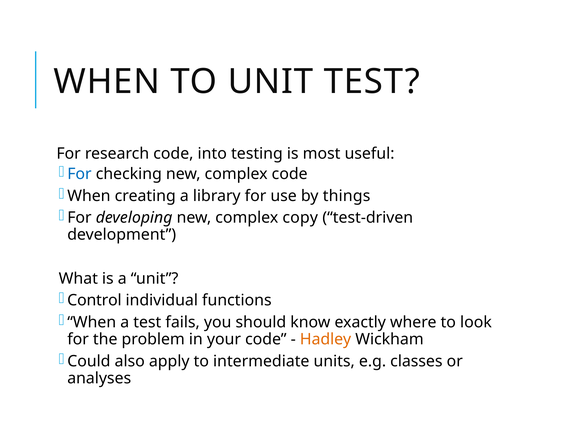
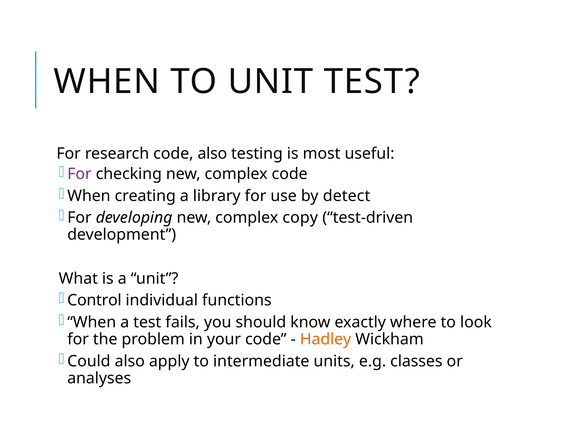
code into: into -> also (212, 154)
For colour: blue -> purple (79, 174)
things: things -> detect (347, 196)
